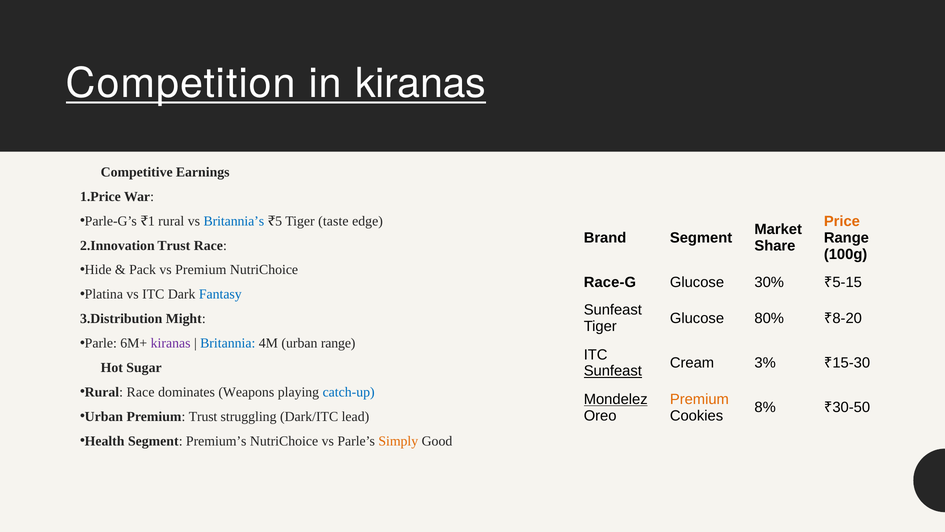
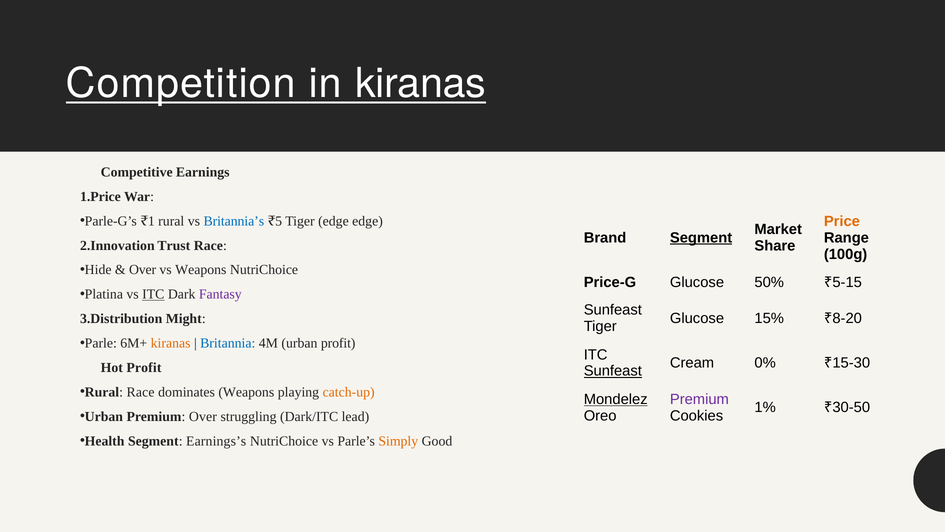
Tiger taste: taste -> edge (333, 221)
Segment underline: none -> present (701, 238)
Pack: Pack -> Over (143, 270)
vs Premium: Premium -> Weapons (201, 270)
Race-G: Race-G -> Price-G (610, 282)
30%: 30% -> 50% (769, 282)
ITC underline: none -> present (153, 294)
Fantasy colour: blue -> purple (220, 294)
80%: 80% -> 15% (769, 318)
kiranas colour: purple -> orange (171, 343)
urban range: range -> profit (338, 343)
3%: 3% -> 0% (765, 363)
Hot Sugar: Sugar -> Profit (144, 367)
catch-up colour: blue -> orange (349, 392)
Premium colour: orange -> purple (699, 399)
8%: 8% -> 1% (765, 407)
Premium Trust: Trust -> Over (203, 416)
Premium’s: Premium’s -> Earnings’s (216, 441)
